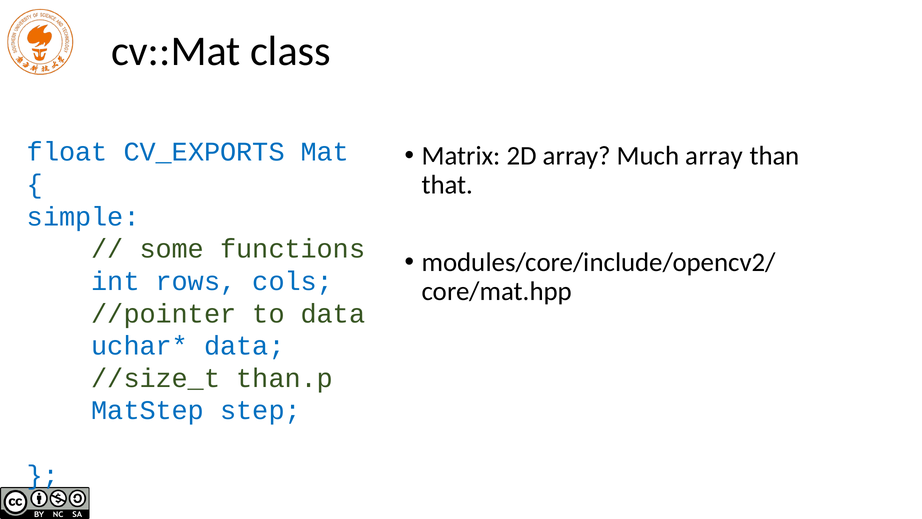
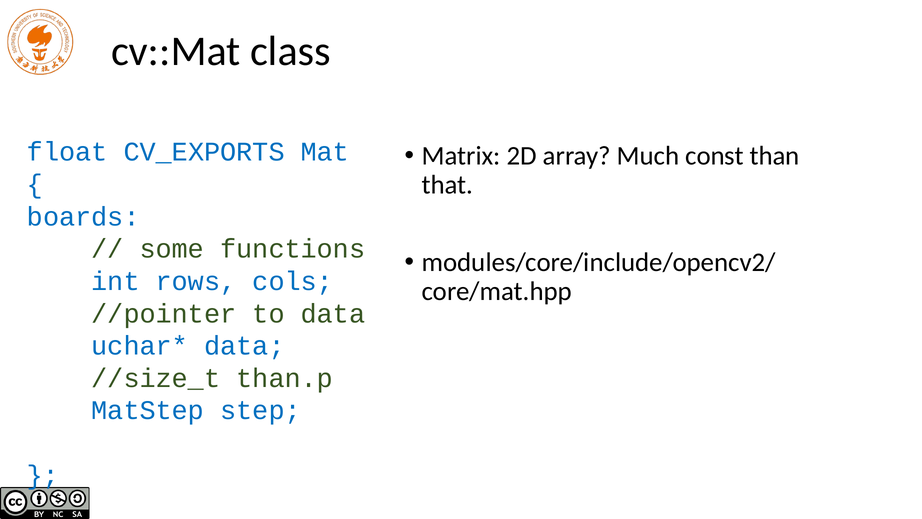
Much array: array -> const (715, 156)
simple: simple -> boards (83, 217)
